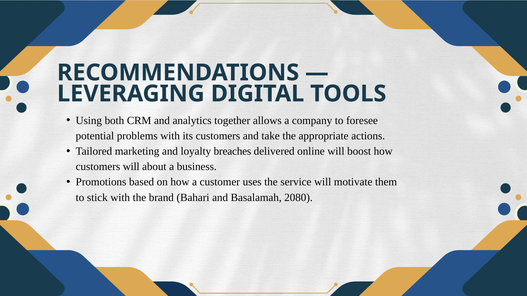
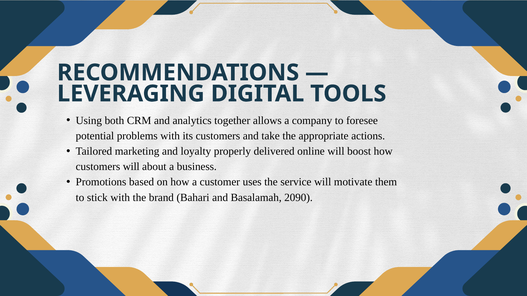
breaches: breaches -> properly (232, 152)
2080: 2080 -> 2090 (299, 198)
